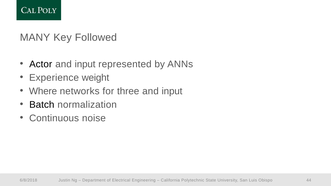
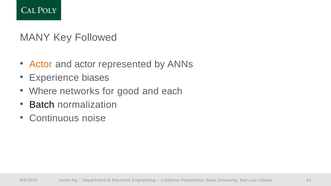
Actor colour: black -> orange (41, 64)
input: input -> actor (85, 64)
weight: weight -> biases (95, 78)
three: three -> good (128, 91)
input: input -> each (172, 91)
